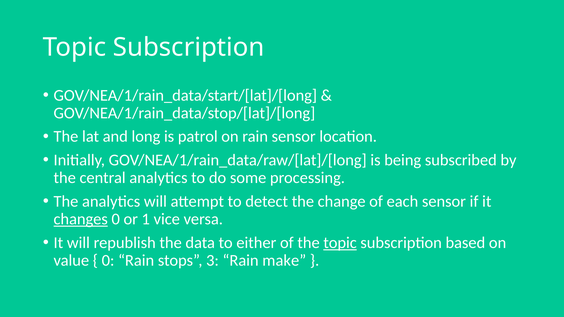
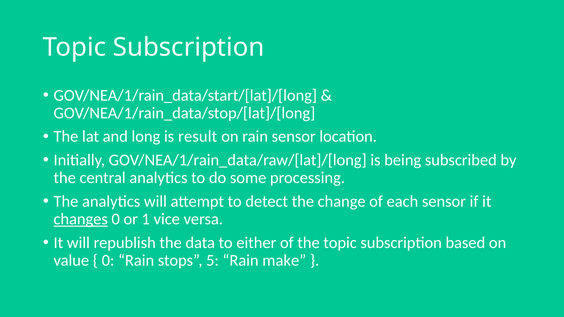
patrol: patrol -> result (198, 137)
topic underline: present -> none (340, 243)
3: 3 -> 5 (213, 261)
